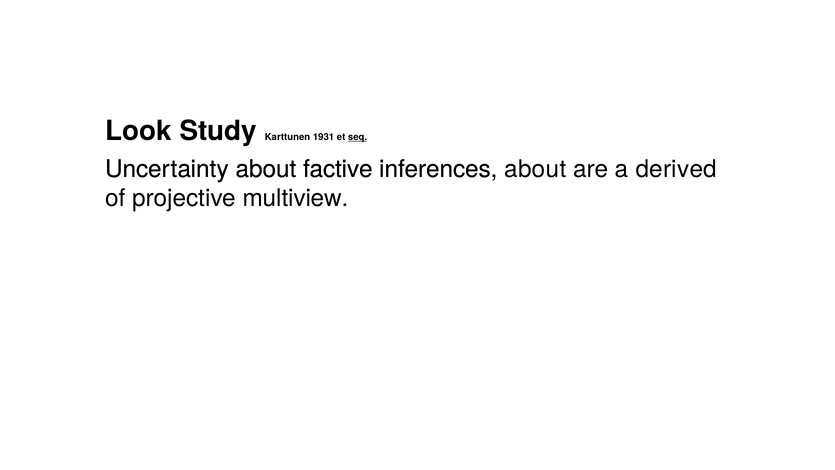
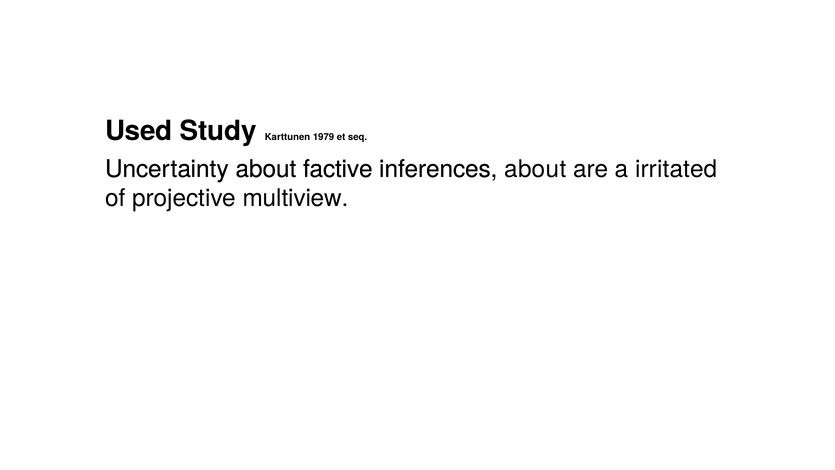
Look: Look -> Used (139, 131)
1931: 1931 -> 1979 (324, 137)
seq underline: present -> none (358, 137)
derived: derived -> irritated (676, 169)
